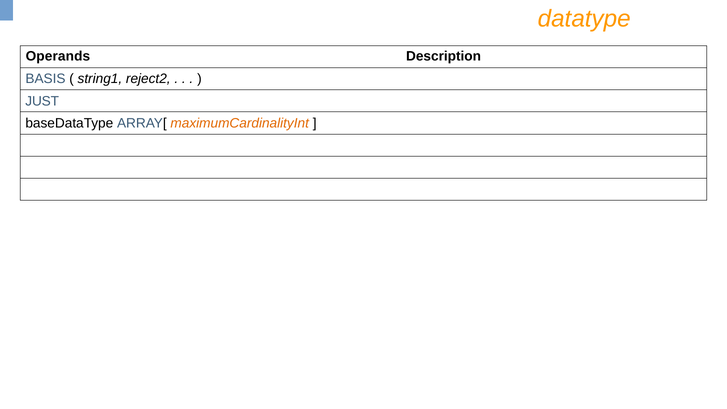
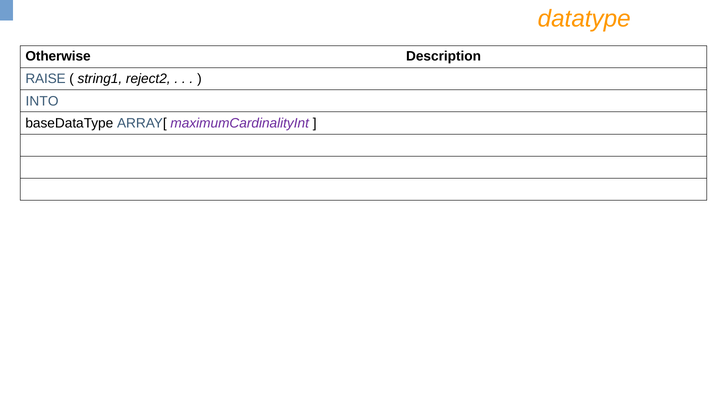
Operands: Operands -> Otherwise (58, 56)
BASIS: BASIS -> RAISE (46, 79)
JUST: JUST -> INTO (42, 101)
maximumCardinalityInt colour: orange -> purple (240, 123)
